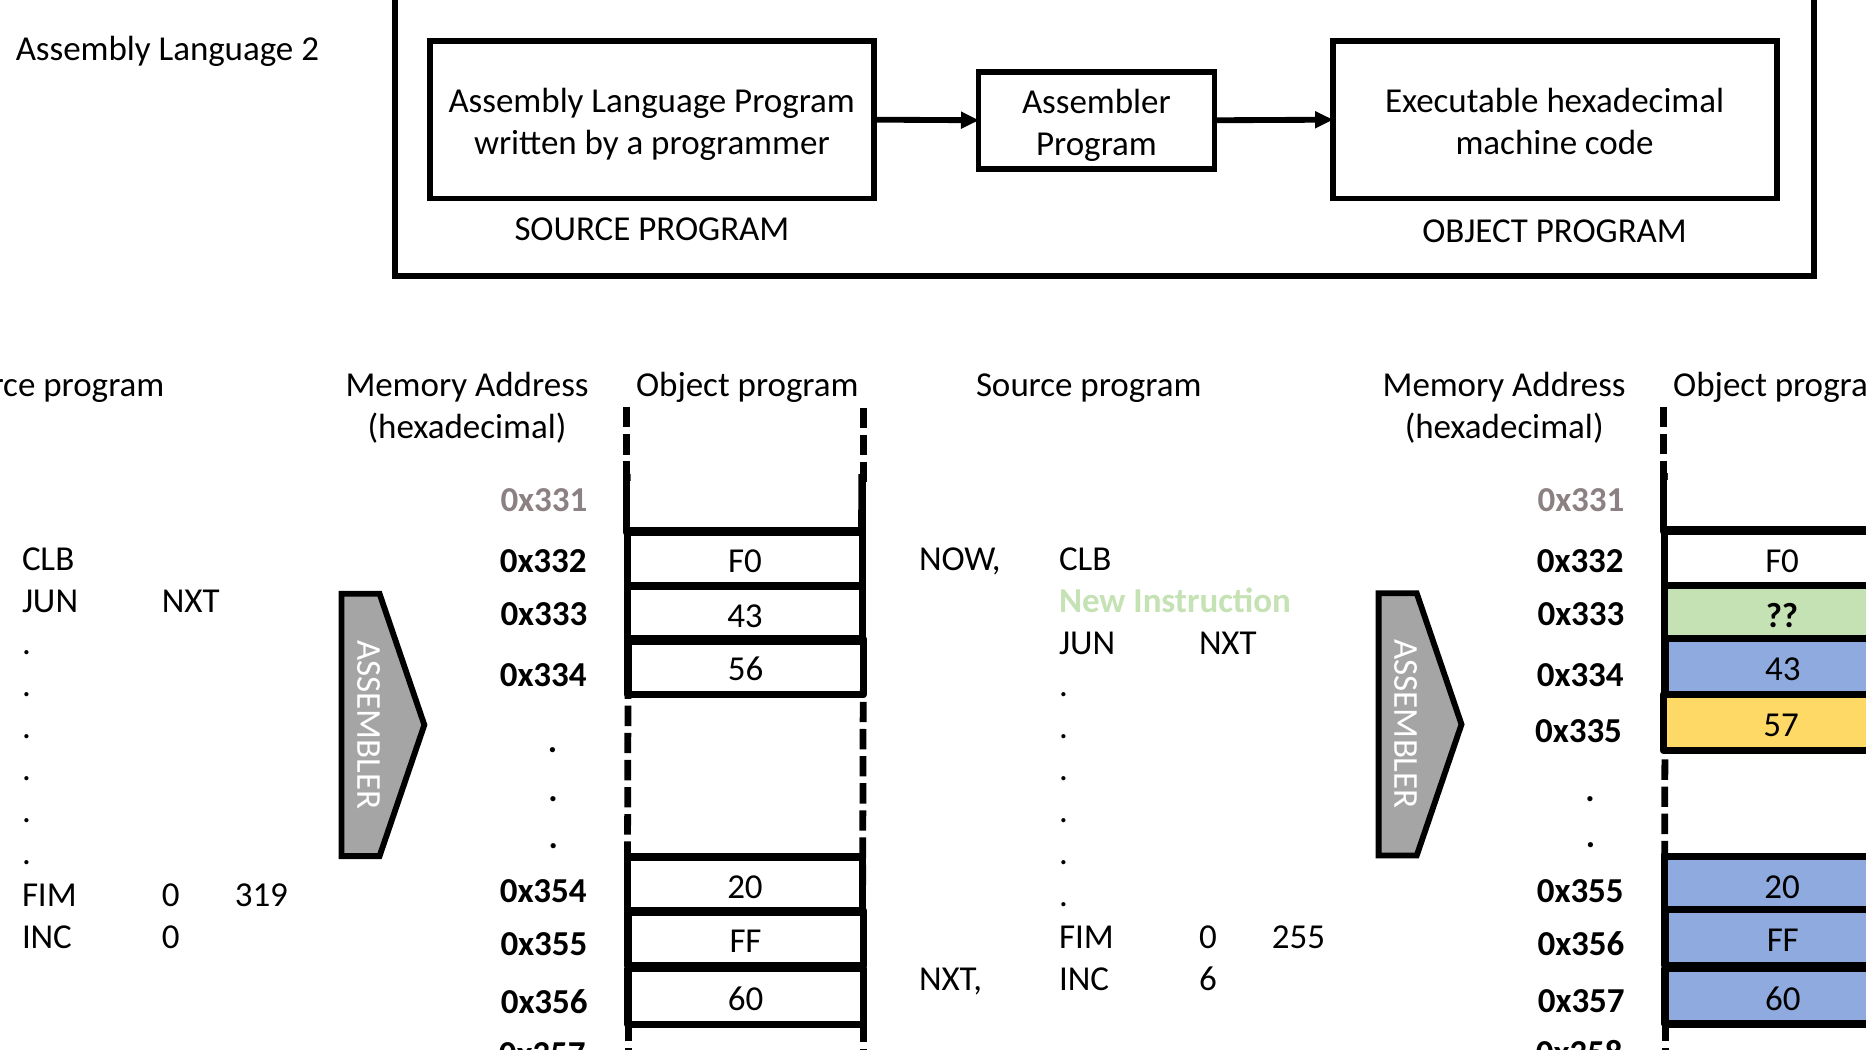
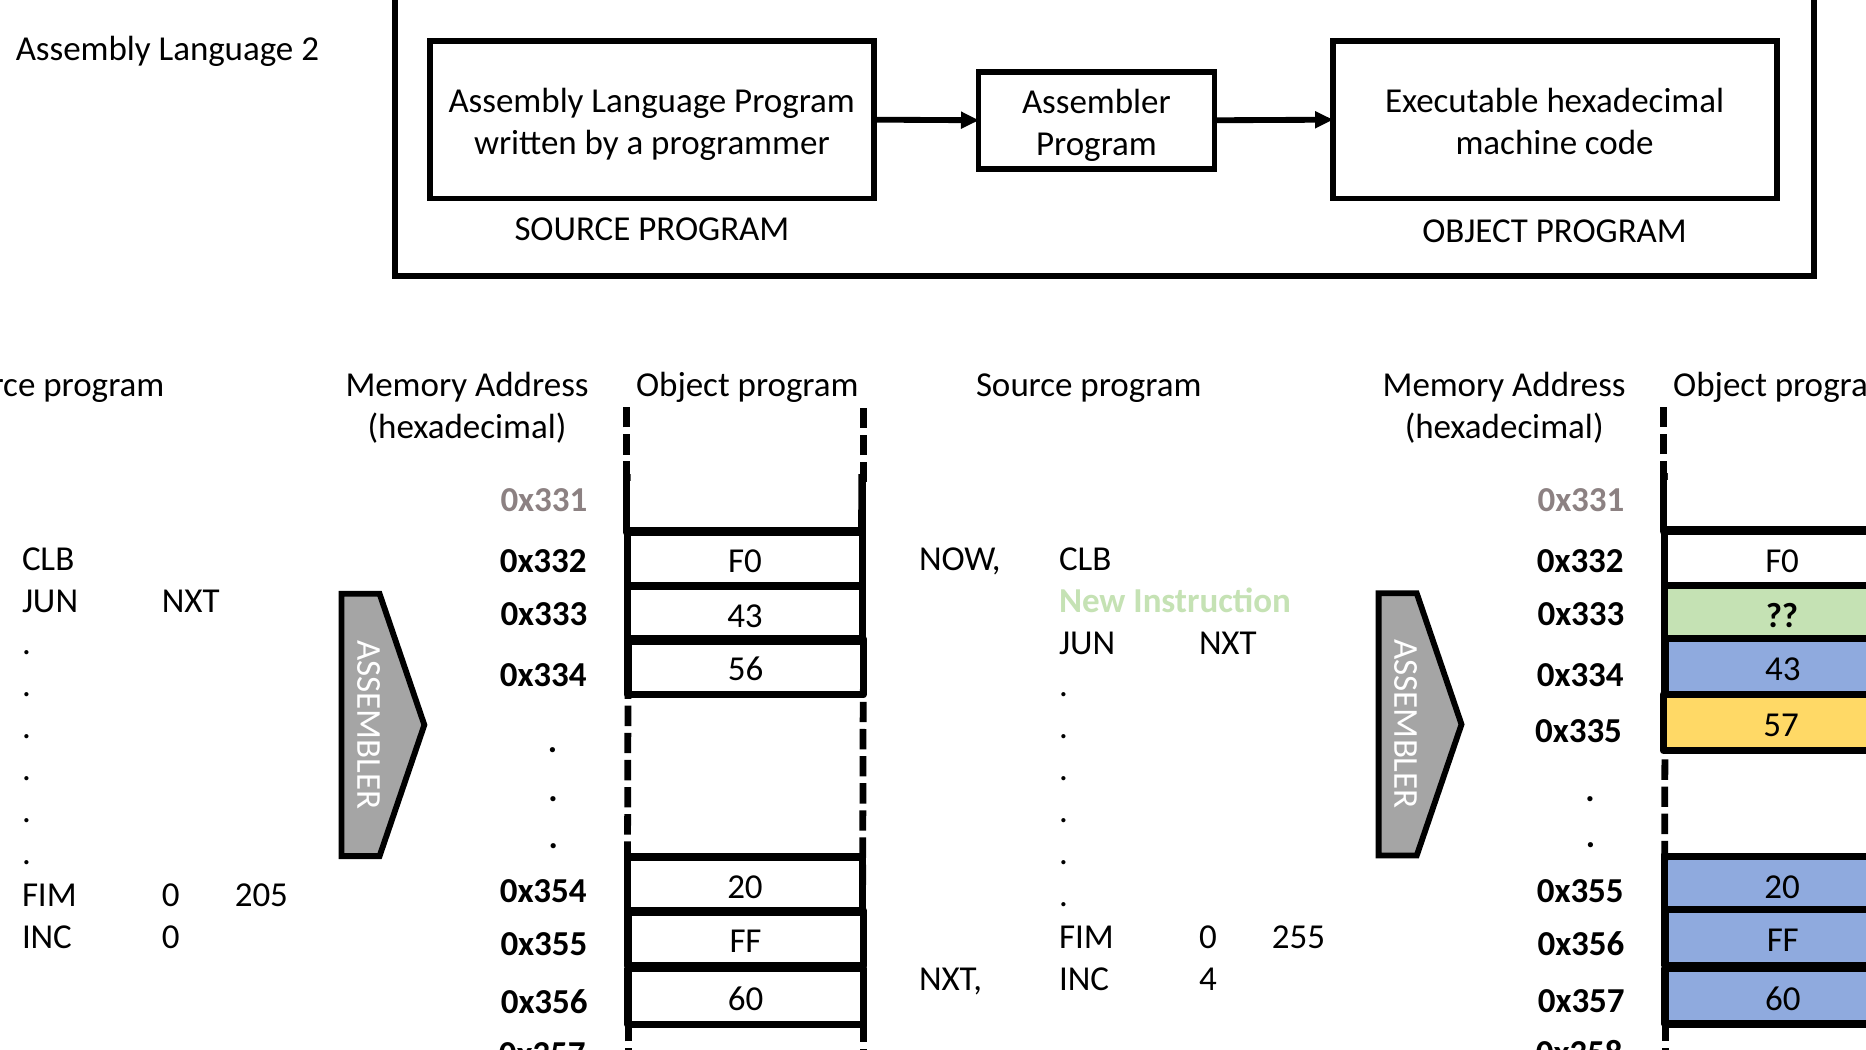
319: 319 -> 205 (261, 895)
6: 6 -> 4 (1208, 978)
